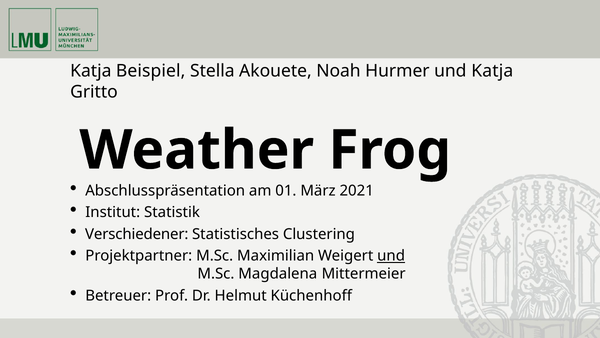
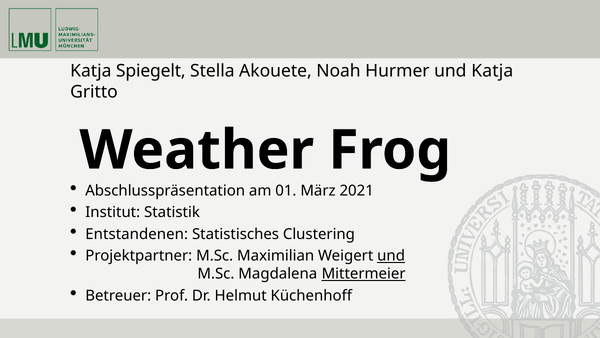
Beispiel: Beispiel -> Spiegelt (151, 71)
Verschiedener: Verschiedener -> Entstandenen (137, 234)
Mittermeier underline: none -> present (364, 274)
